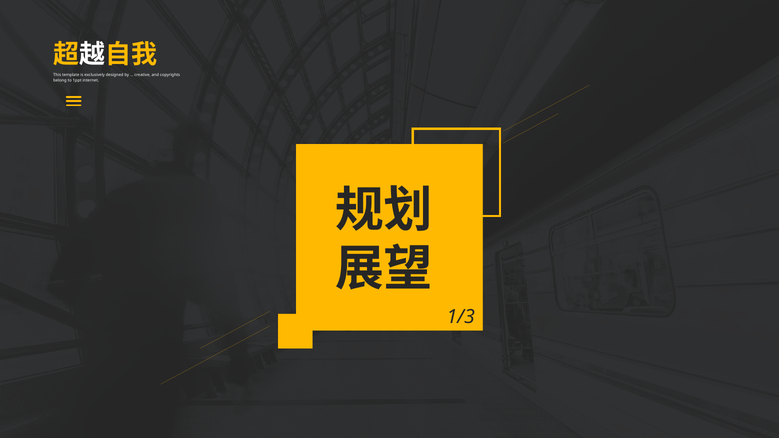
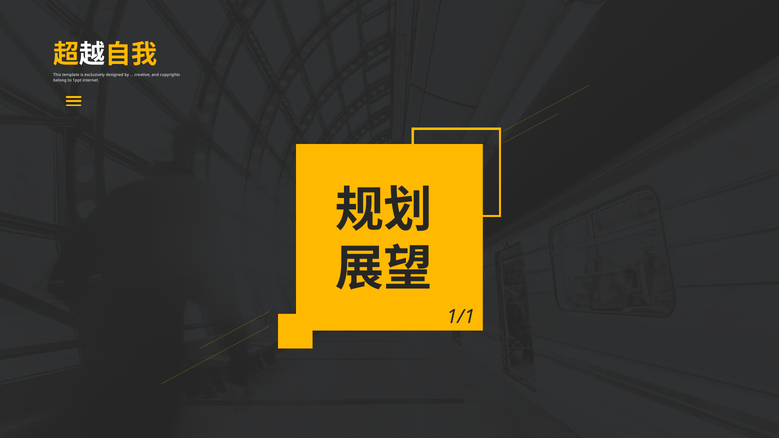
1/3: 1/3 -> 1/1 (461, 317)
